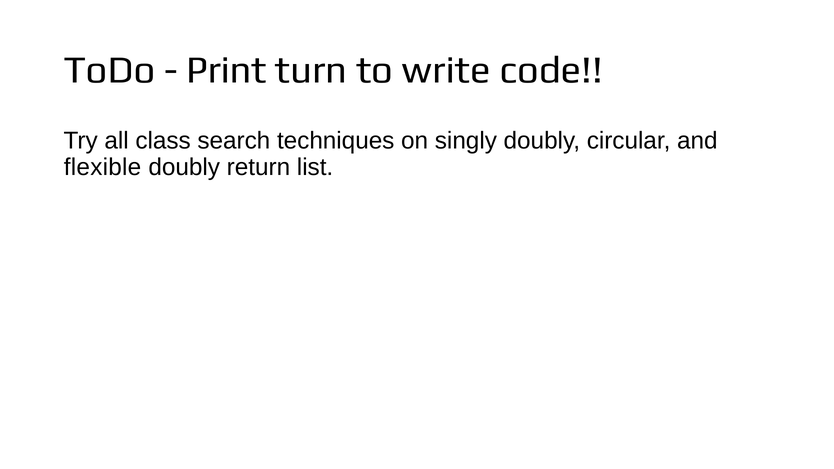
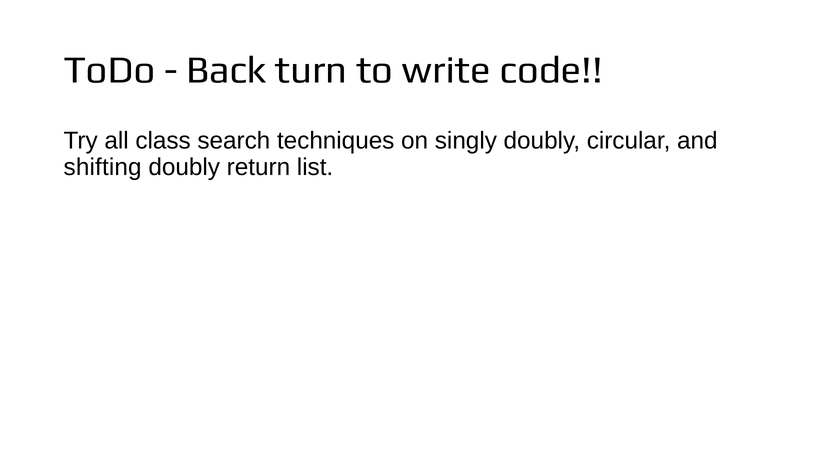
Print: Print -> Back (226, 70)
flexible: flexible -> shifting (103, 167)
